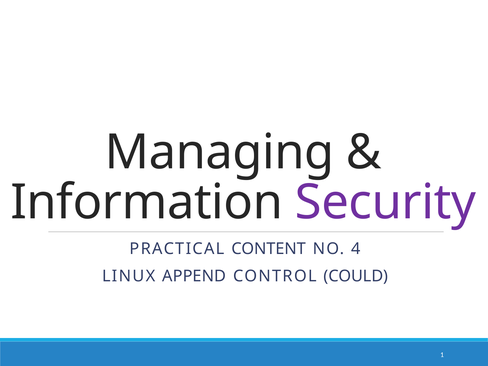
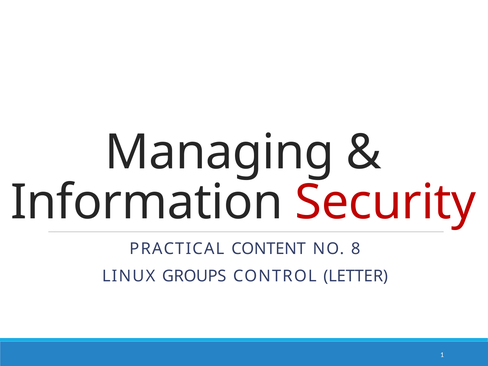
Security colour: purple -> red (385, 202)
4: 4 -> 8 (356, 249)
APPEND: APPEND -> GROUPS (194, 276)
COULD: COULD -> LETTER (356, 276)
